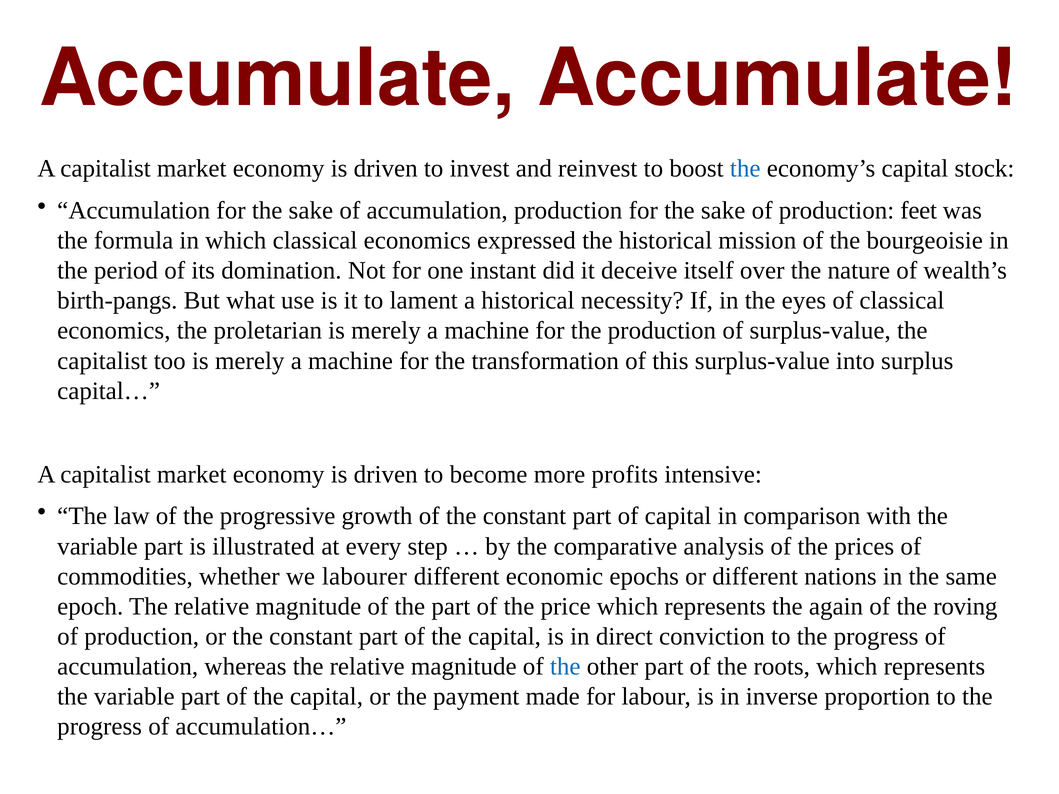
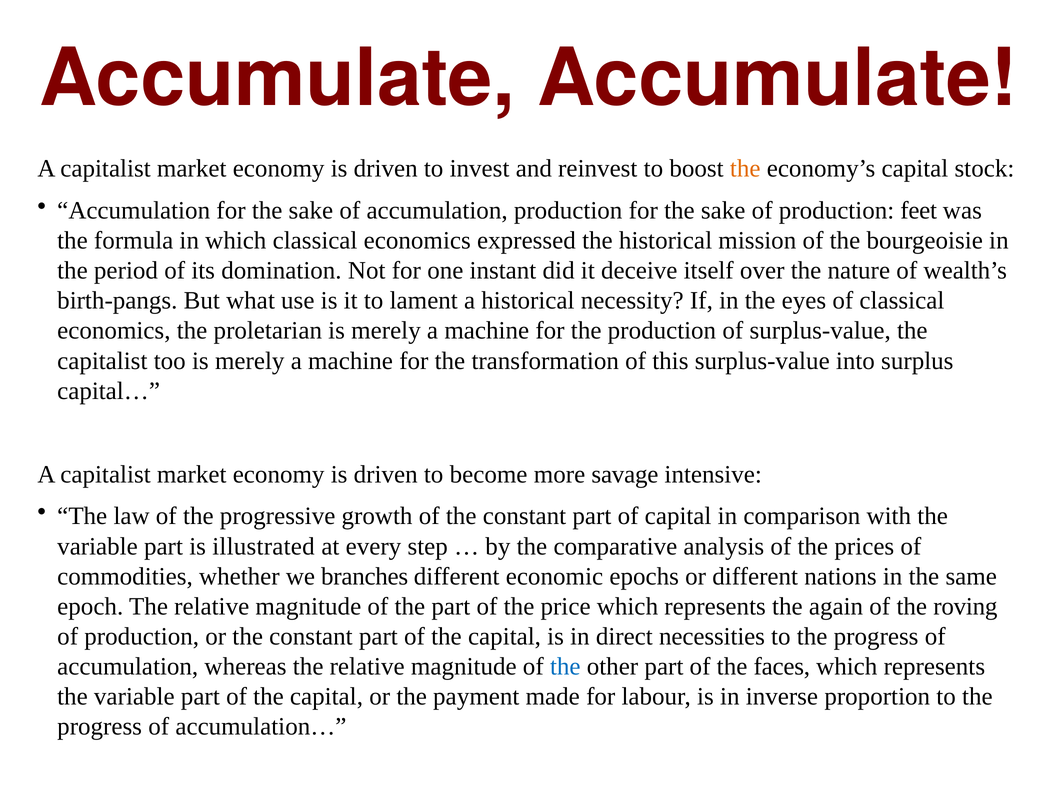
the colour: blue -> orange (745, 169)
profits: profits -> savage (625, 475)
labourer: labourer -> branches (365, 577)
conviction: conviction -> necessities (712, 637)
roots: roots -> faces (782, 667)
